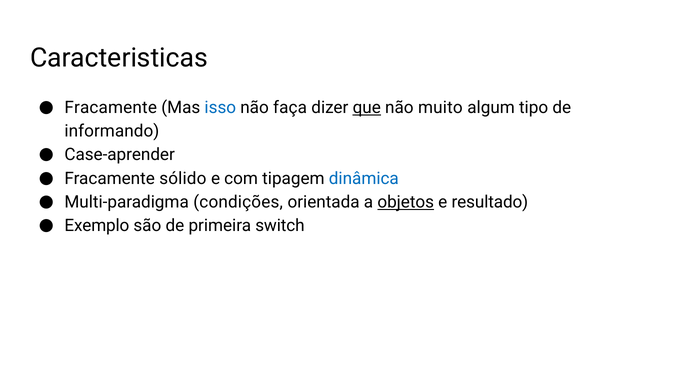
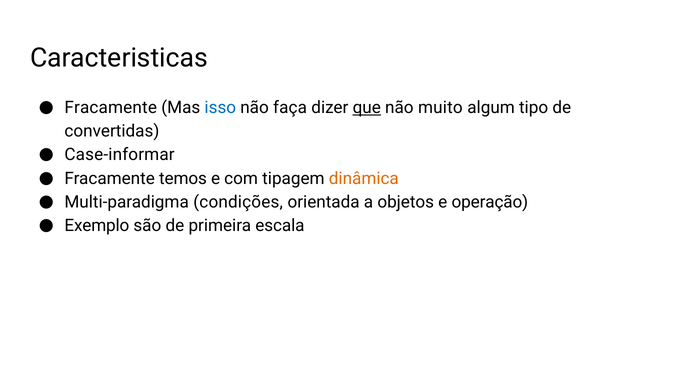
informando: informando -> convertidas (112, 131)
Case-aprender: Case-aprender -> Case-informar (120, 155)
sólido: sólido -> temos (183, 179)
dinâmica colour: blue -> orange (364, 179)
objetos underline: present -> none (406, 202)
resultado: resultado -> operação (490, 202)
switch: switch -> escala (280, 226)
